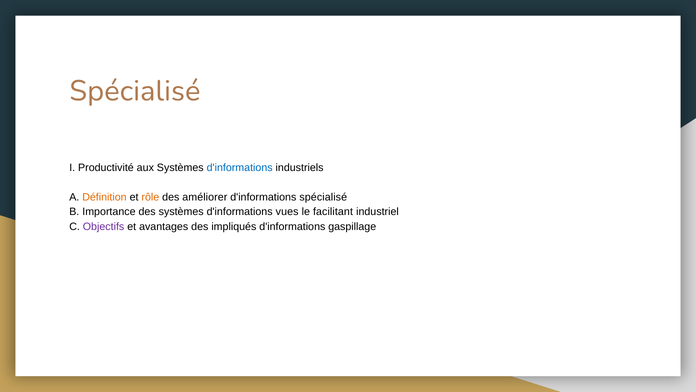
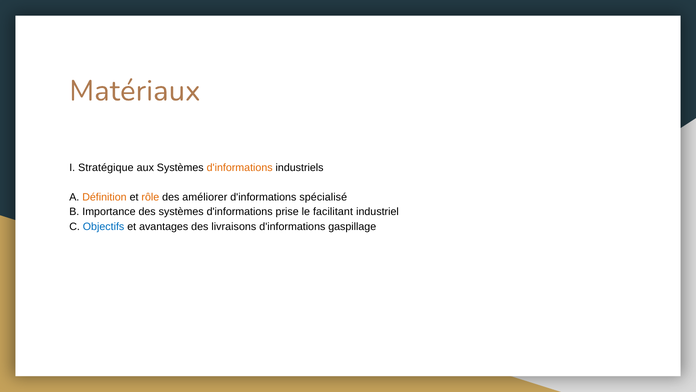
Spécialisé: Spécialisé -> Matériaux (135, 91)
Productivité: Productivité -> Stratégique (106, 168)
d'informations colour: blue -> orange (240, 168)
vues: vues -> prise (287, 212)
Objectifs colour: purple -> blue (104, 226)
impliqués: impliqués -> livraisons (234, 226)
